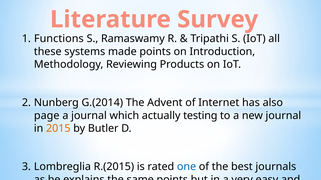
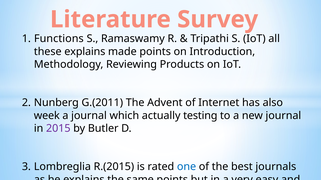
these systems: systems -> explains (85, 52)
G.(2014: G.(2014 -> G.(2011 (102, 103)
page: page -> week (47, 116)
2015 colour: orange -> purple (58, 129)
